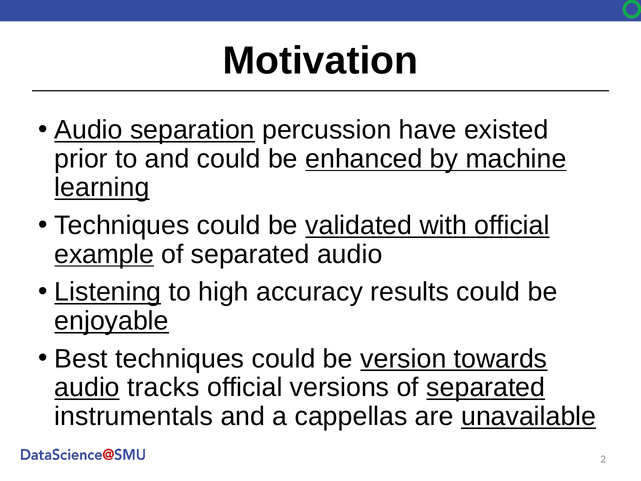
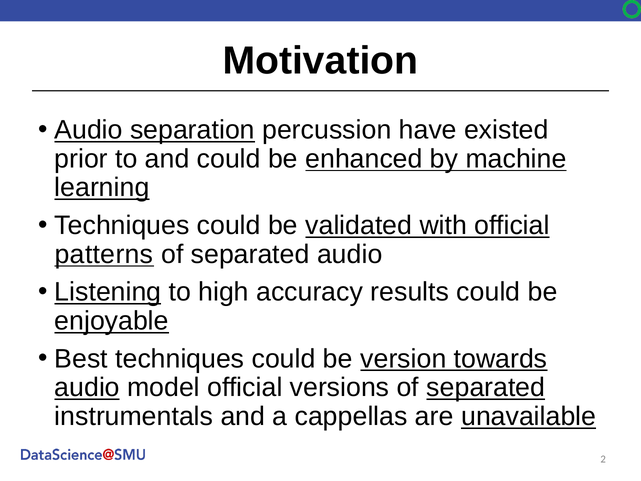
example: example -> patterns (104, 254)
tracks: tracks -> model (164, 387)
